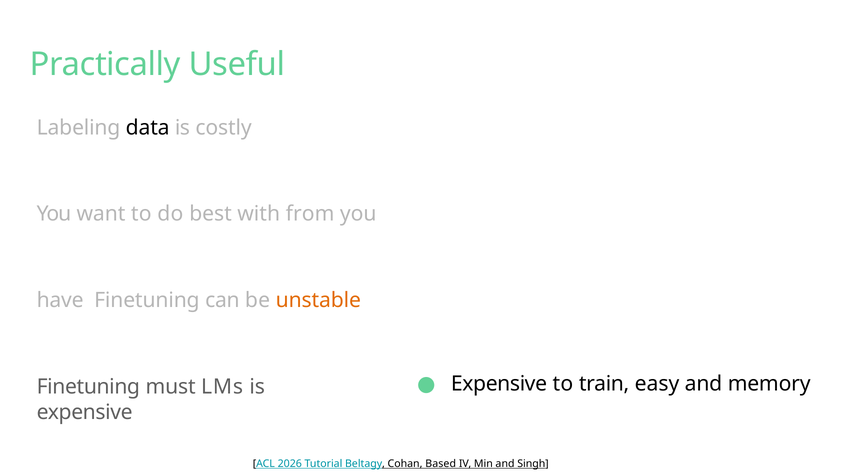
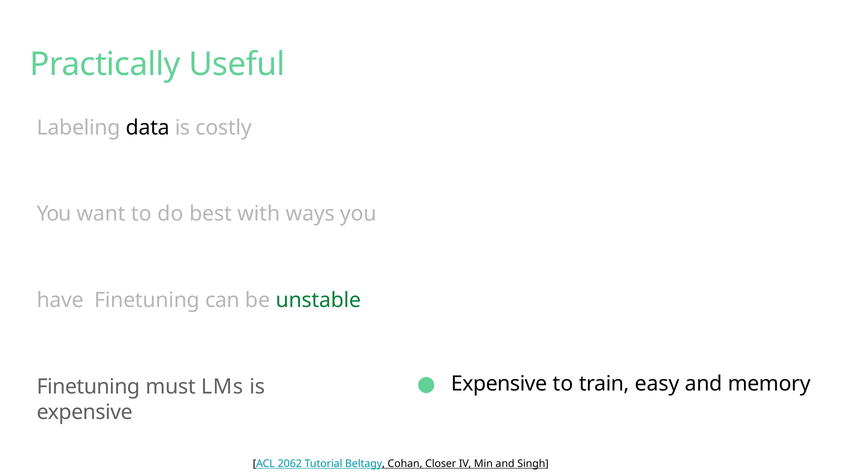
from: from -> ways (310, 214)
unstable colour: orange -> green (318, 301)
2026: 2026 -> 2062 (290, 464)
Based: Based -> Closer (441, 464)
